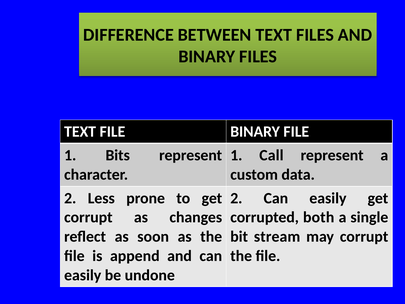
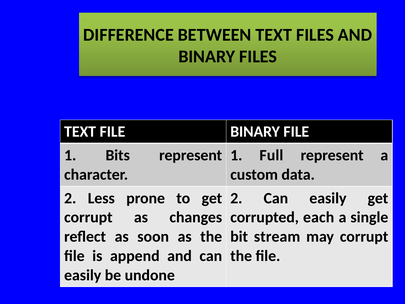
Call: Call -> Full (271, 155)
both: both -> each (319, 217)
